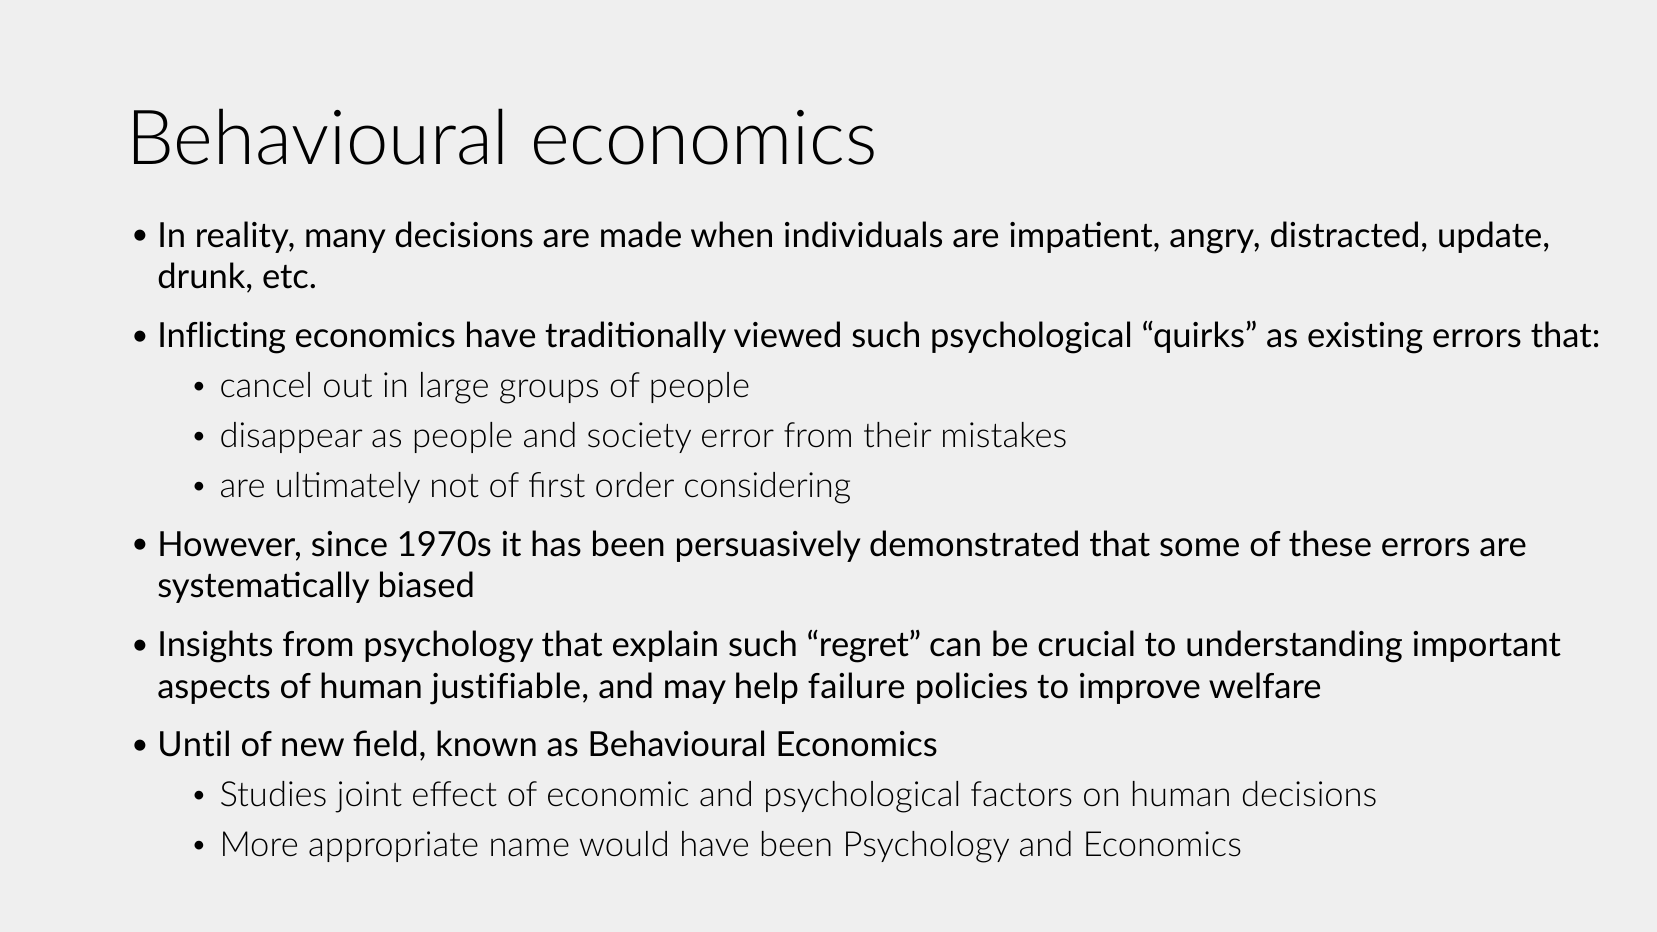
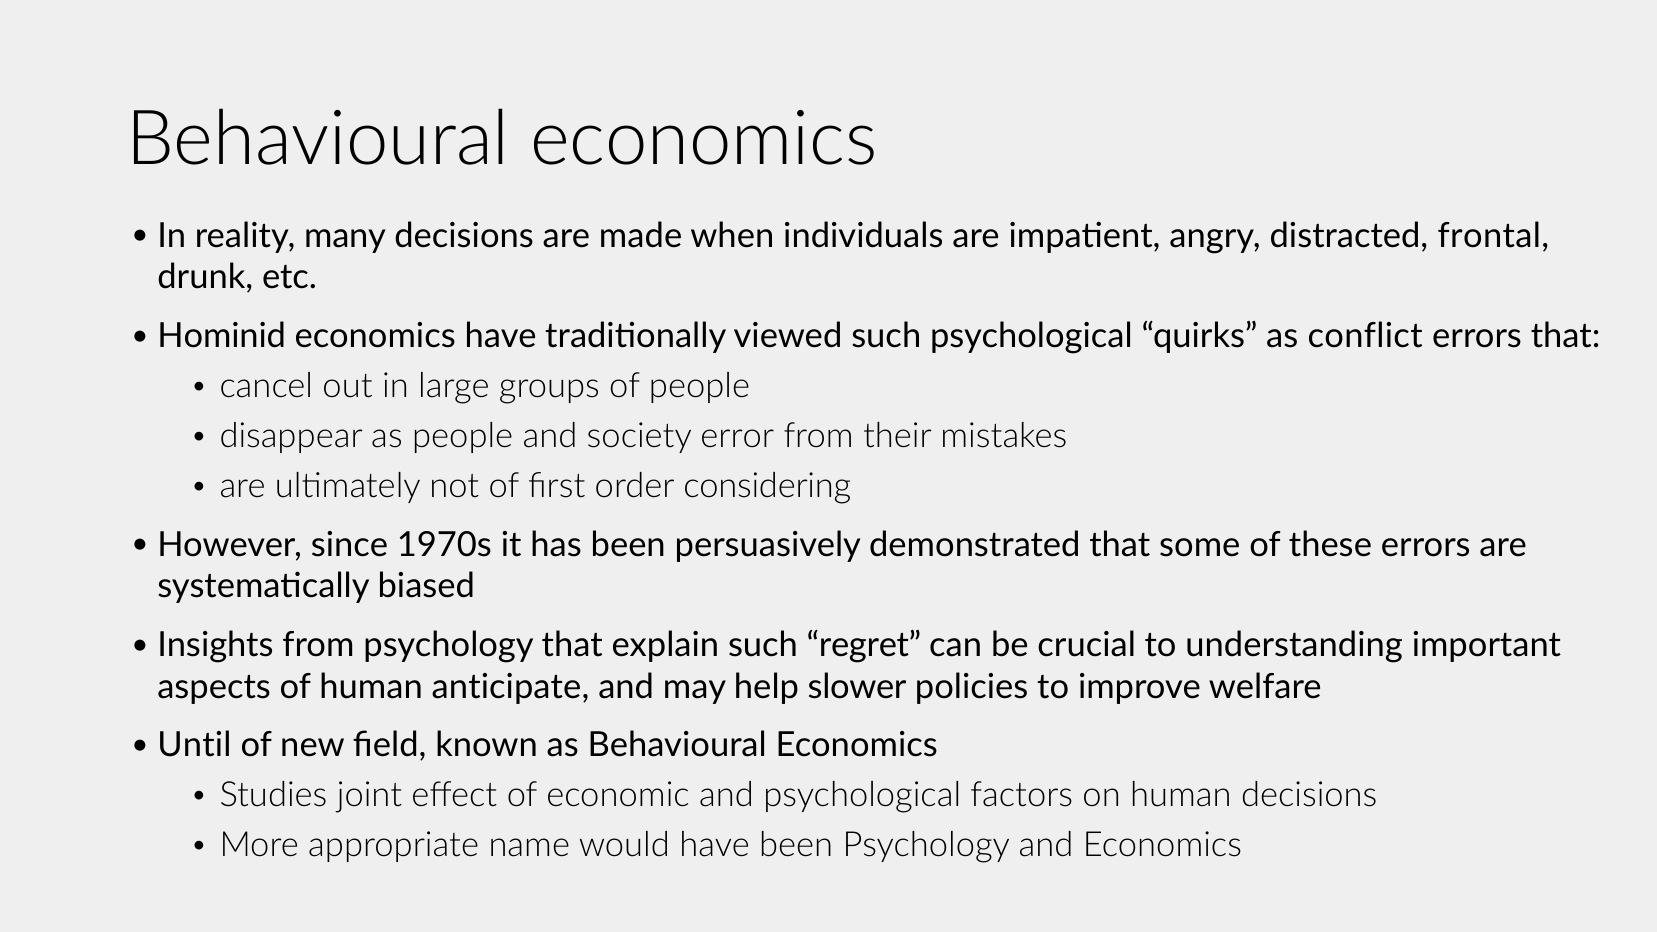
update: update -> frontal (1493, 236)
Inflicting: Inflicting -> Hominid (222, 336)
existing: existing -> conflict (1365, 336)
justifiable: justifiable -> anticipate (511, 687)
failure: failure -> slower (857, 687)
